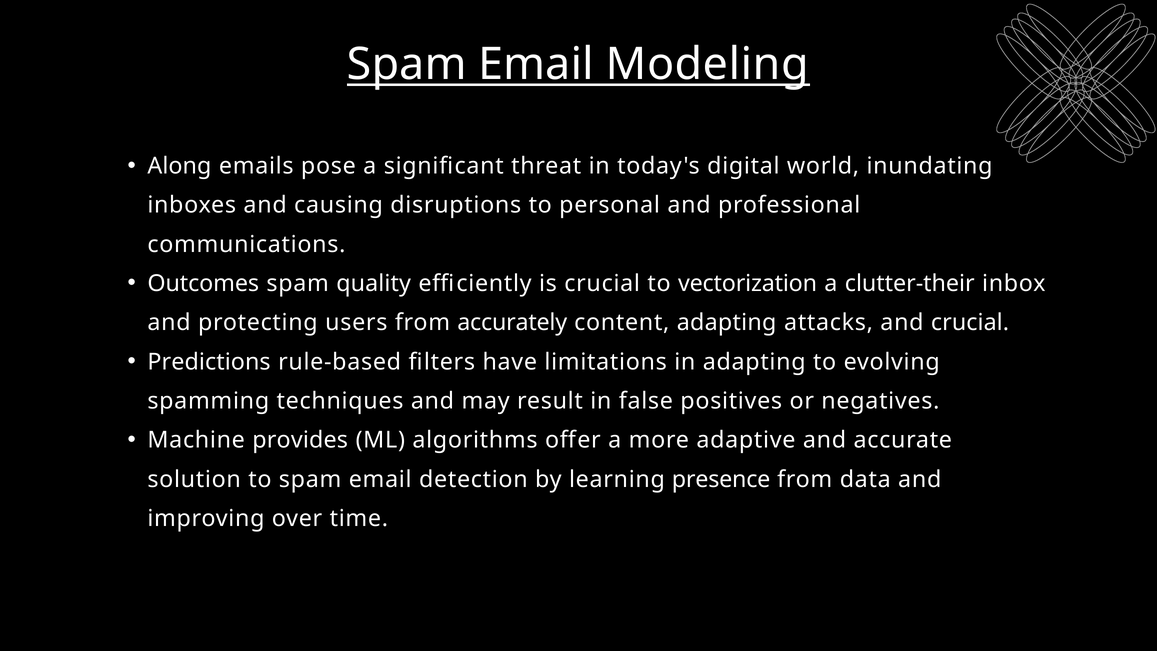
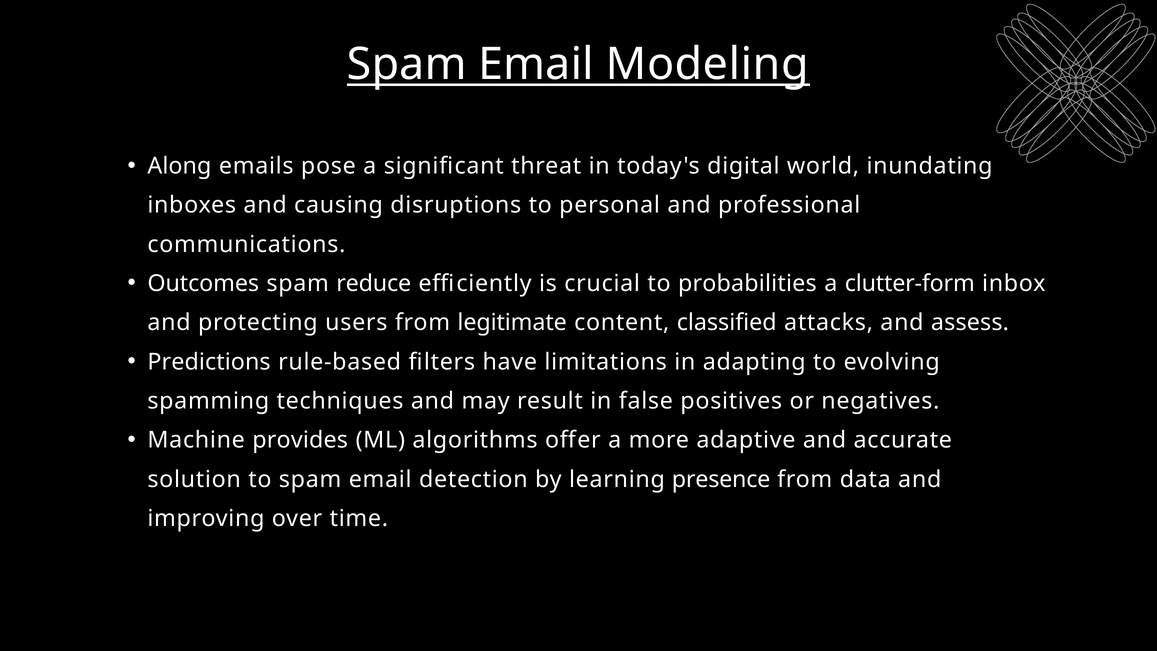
quality: quality -> reduce (374, 283)
vectorization: vectorization -> probabilities (747, 283)
clutter-their: clutter-their -> clutter-form (910, 283)
accurately: accurately -> legitimate (512, 323)
content adapting: adapting -> classified (727, 323)
and crucial: crucial -> assess (970, 323)
